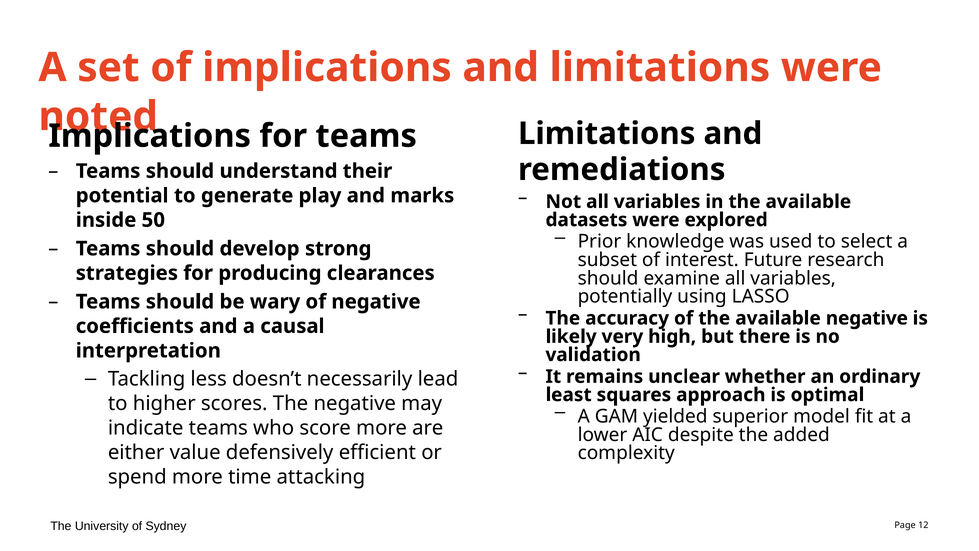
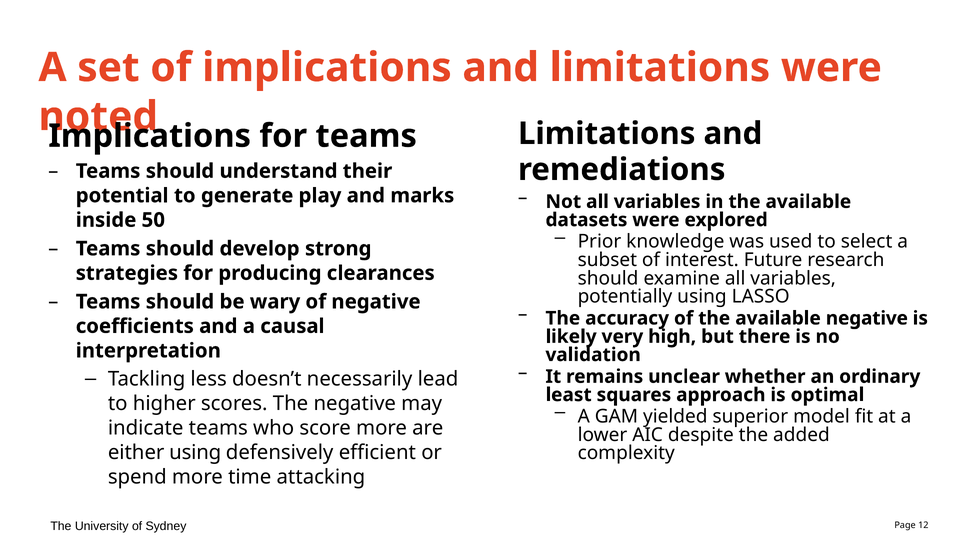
either value: value -> using (195, 452)
